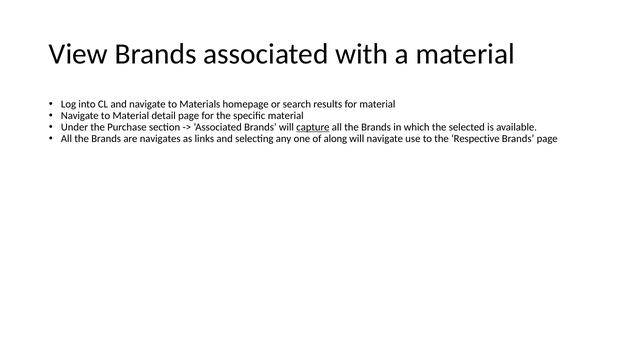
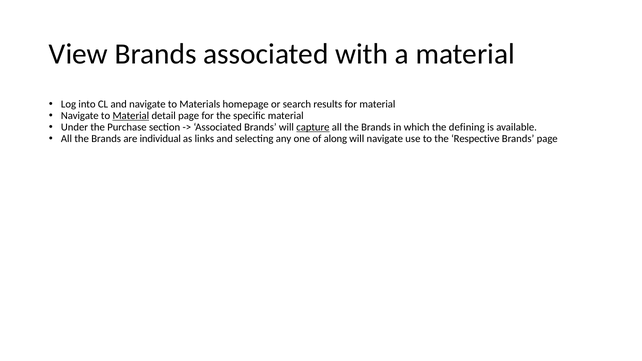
Material underline: none -> present (131, 116)
selected: selected -> defining (467, 127)
navigates: navigates -> individual (160, 139)
